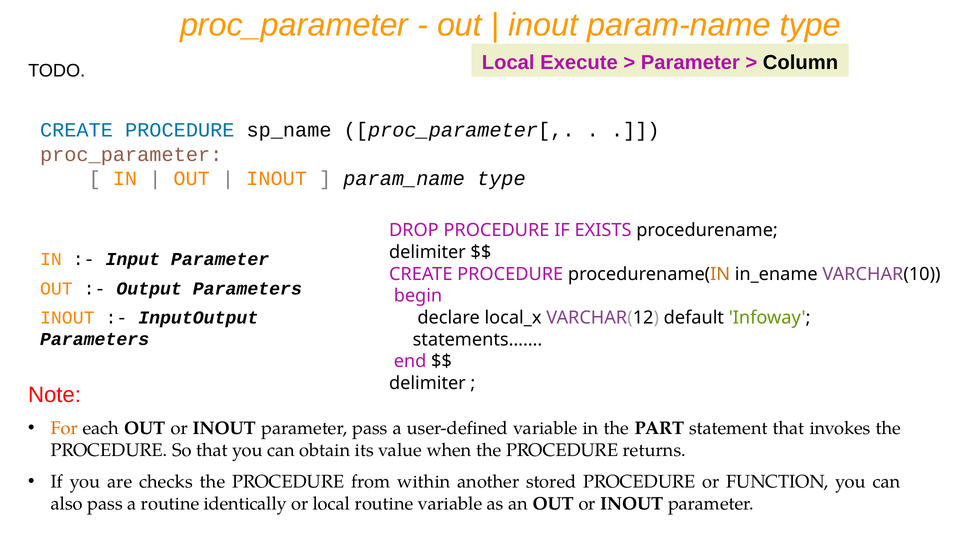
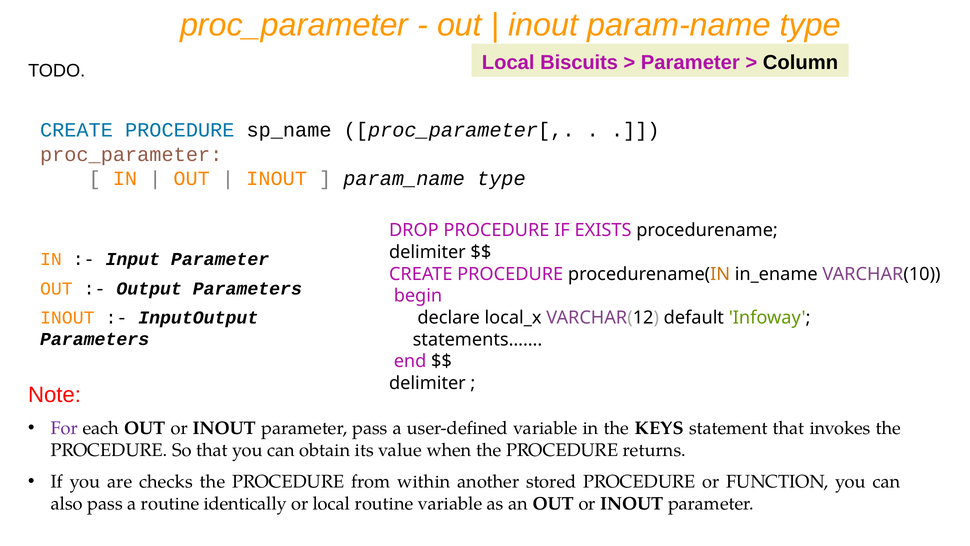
Execute: Execute -> Biscuits (579, 62)
For colour: orange -> purple (64, 428)
PART: PART -> KEYS (659, 428)
